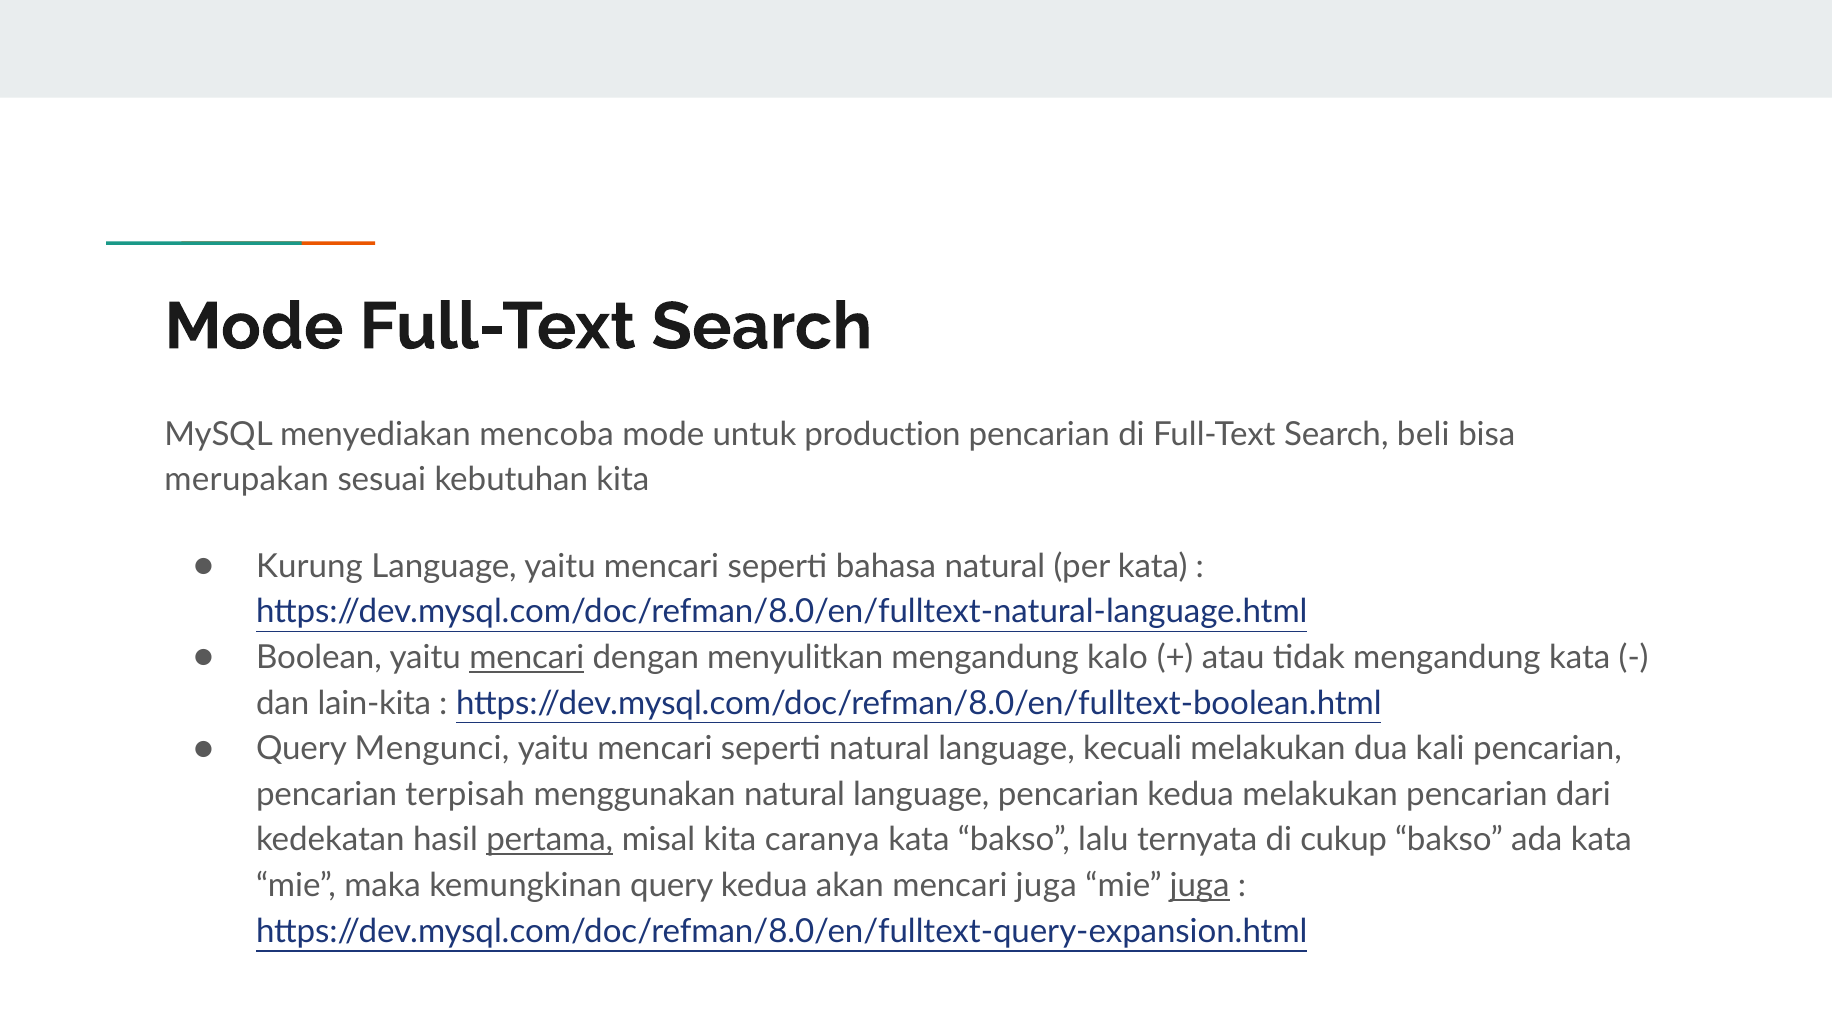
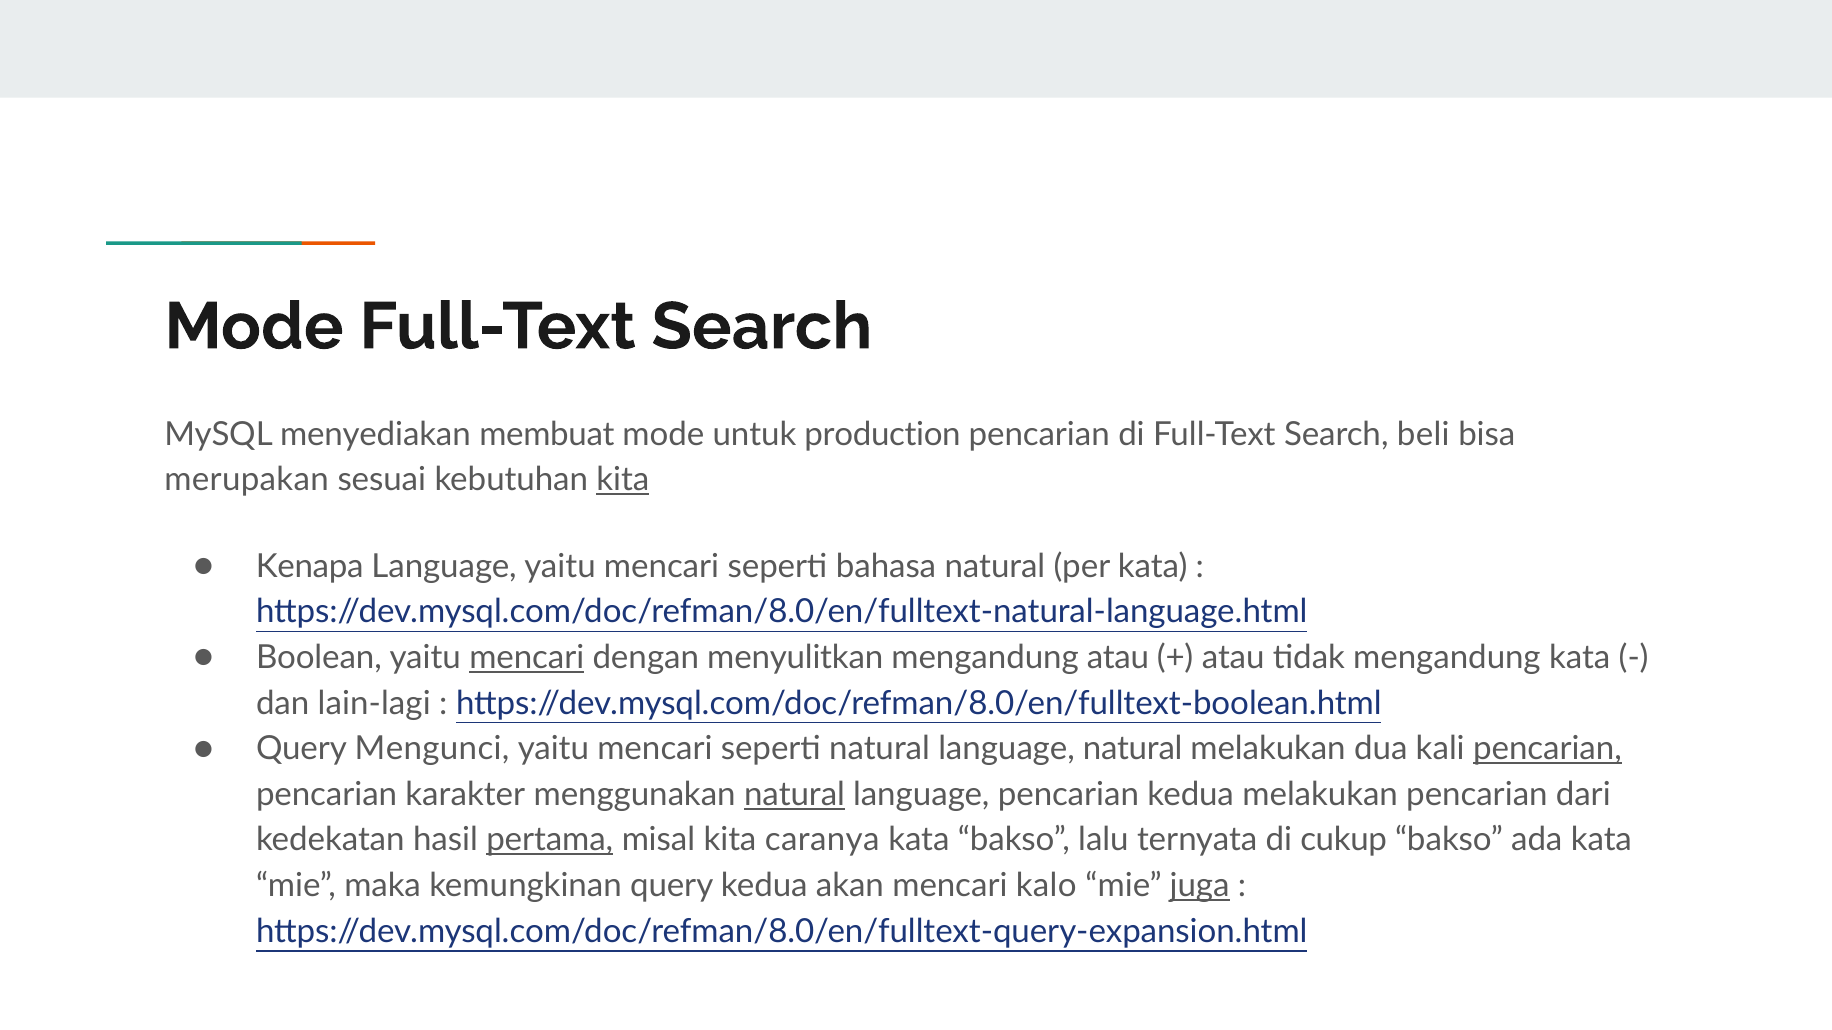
mencoba: mencoba -> membuat (547, 435)
kita underline: none -> present (623, 480)
Kurung: Kurung -> Kenapa (310, 567)
mengandung kalo: kalo -> atau (1118, 658)
lain-kita: lain-kita -> lain-lagi (374, 703)
language kecuali: kecuali -> natural (1133, 749)
pencarian underline: none -> present (1547, 749)
terpisah: terpisah -> karakter (465, 795)
natural underline: none -> present (795, 795)
mencari juga: juga -> kalo (1046, 886)
